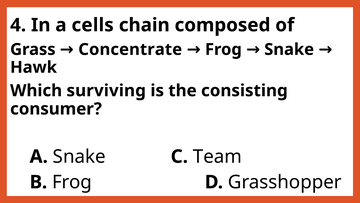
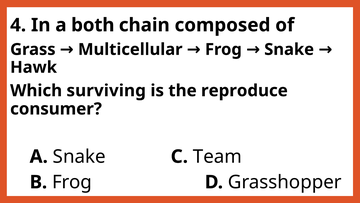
cells: cells -> both (93, 25)
Concentrate: Concentrate -> Multicellular (130, 49)
consisting: consisting -> reproduce (244, 90)
